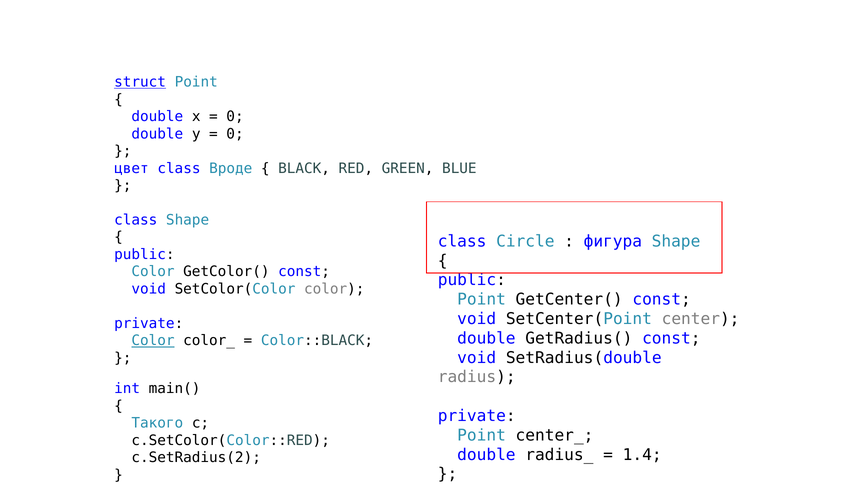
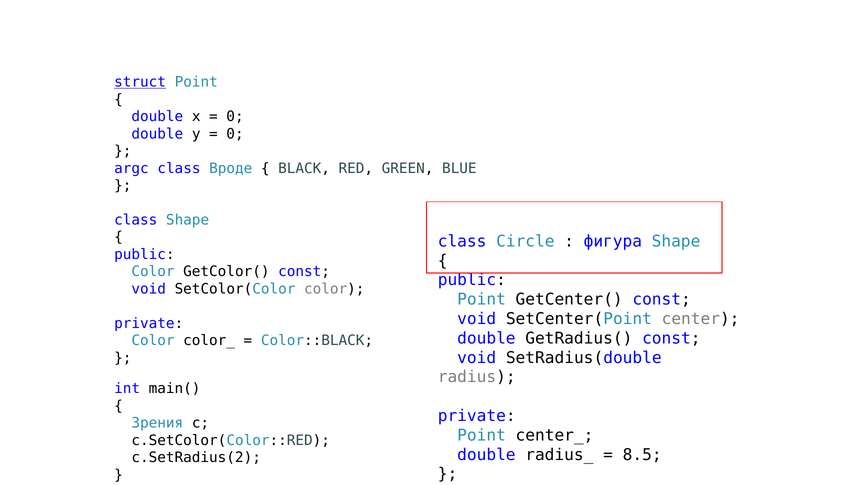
цвет: цвет -> argc (131, 168)
Color underline: present -> none (153, 341)
Такого: Такого -> Зрения (157, 424)
1.4: 1.4 -> 8.5 (642, 455)
